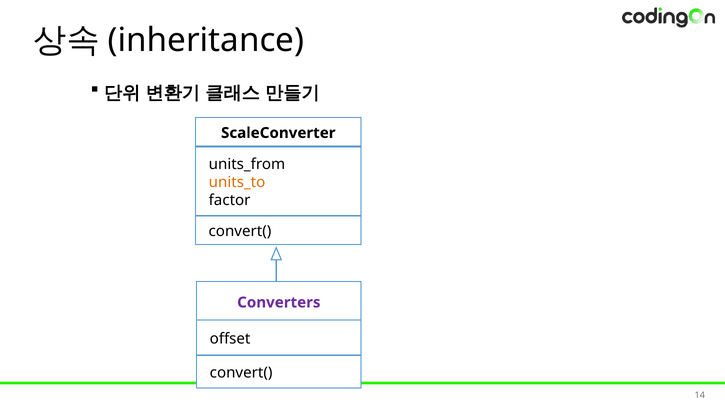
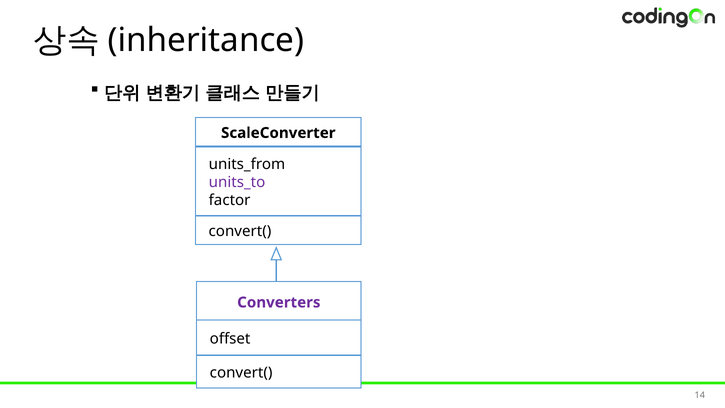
units_to colour: orange -> purple (237, 182)
